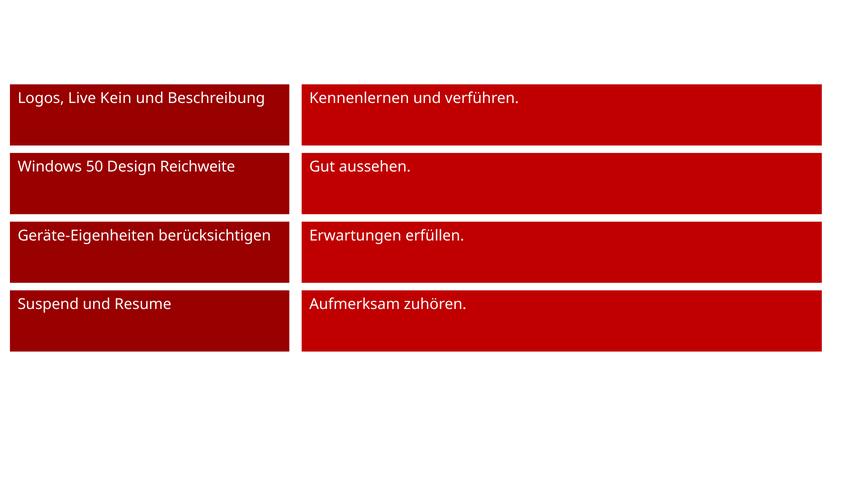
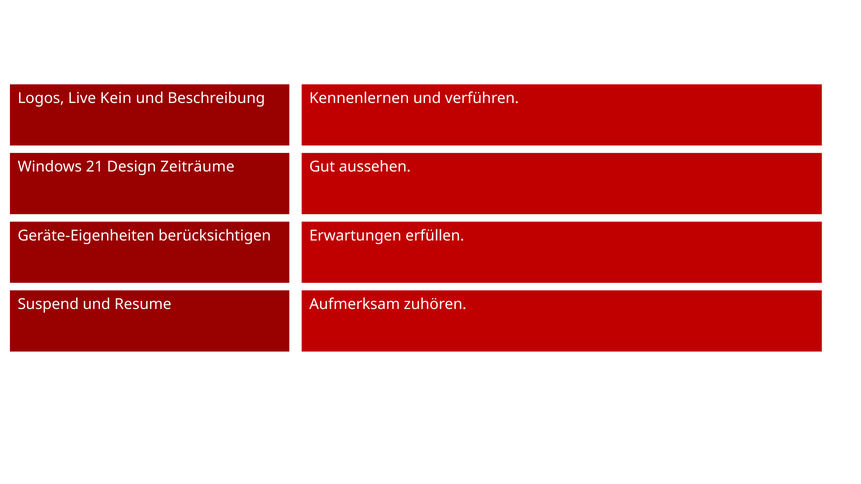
50: 50 -> 21 (95, 167)
Reichweite: Reichweite -> Zeiträume (197, 167)
